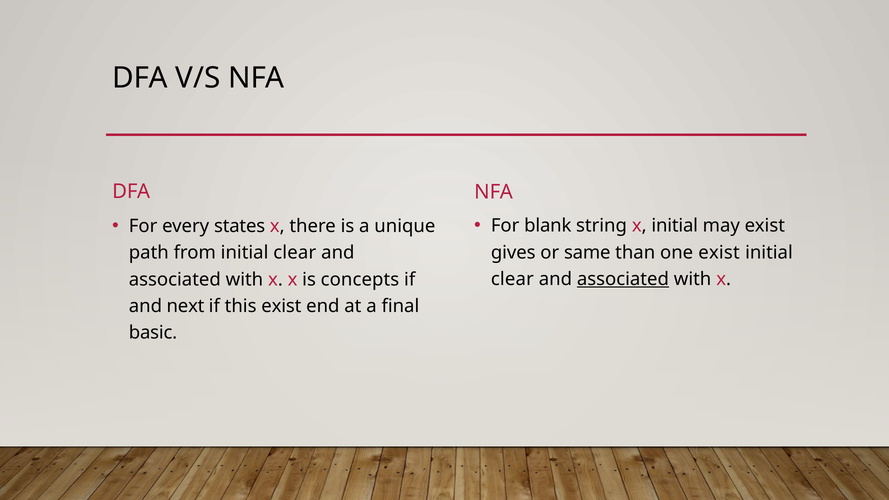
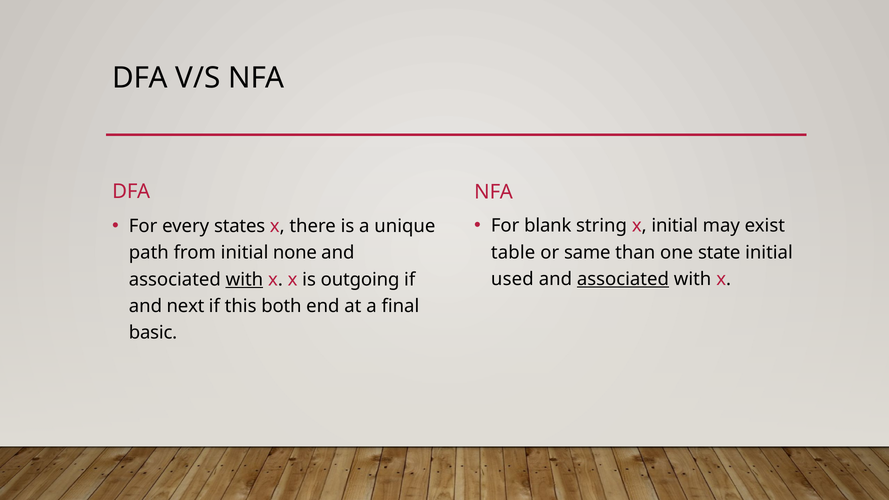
gives: gives -> table (513, 253)
one exist: exist -> state (719, 253)
from initial clear: clear -> none (295, 253)
clear: clear -> used (512, 279)
with underline: none -> present (244, 279)
concepts: concepts -> outgoing (360, 279)
this exist: exist -> both (281, 306)
